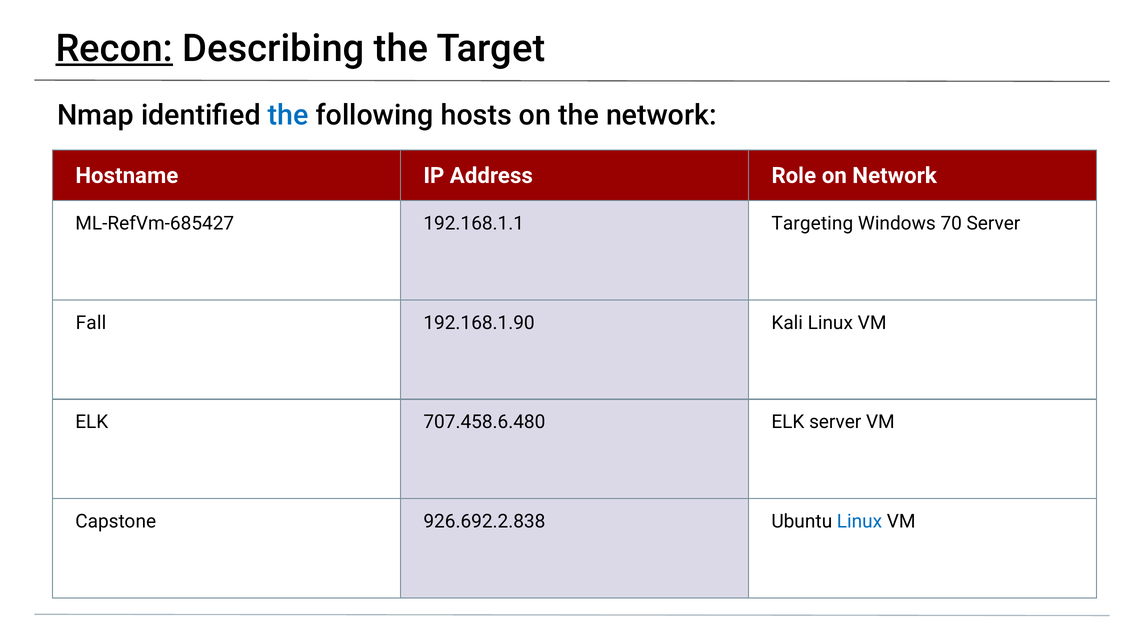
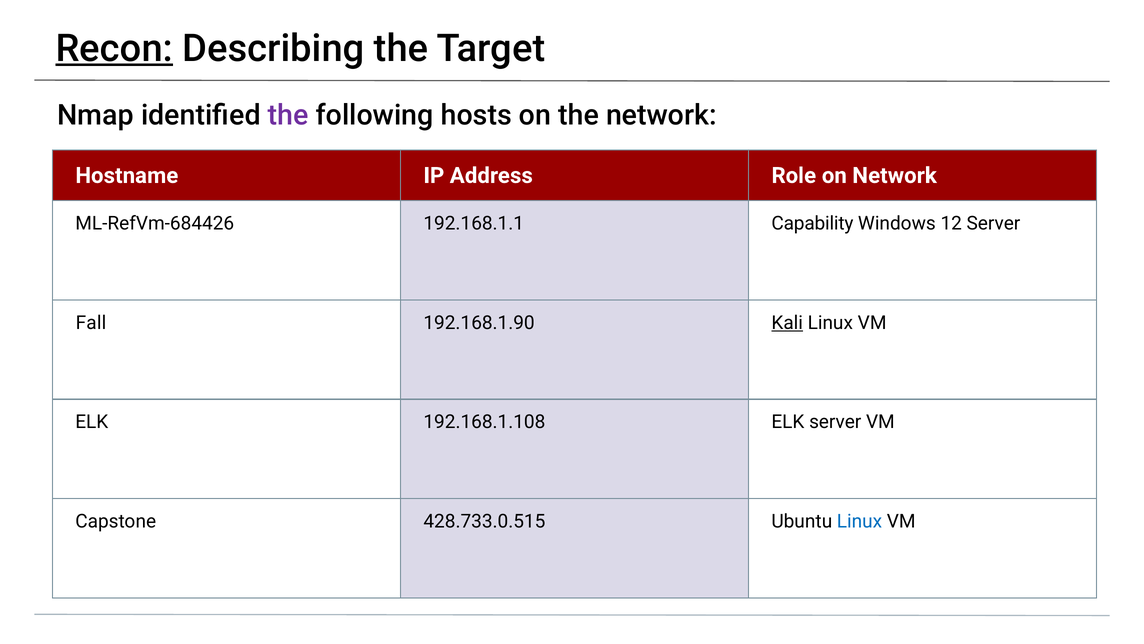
the colour: blue -> purple (288, 115)
ML-RefVm-685427: ML-RefVm-685427 -> ML-RefVm-684426 (155, 223)
Targeting: Targeting -> Capability (812, 223)
70: 70 -> 12 (951, 223)
Kali underline: none -> present (787, 323)
707.458.6.480: 707.458.6.480 -> 192.168.1.108 (484, 422)
926.692.2.838: 926.692.2.838 -> 428.733.0.515 (484, 521)
